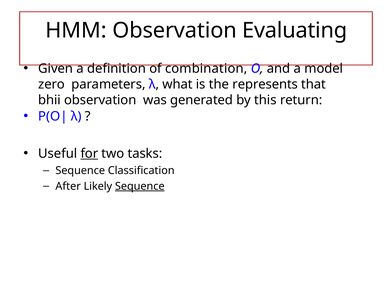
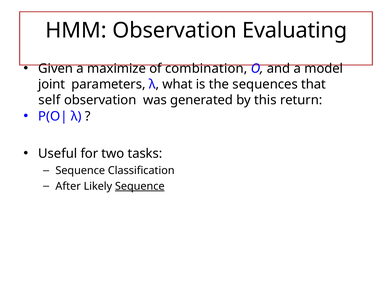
definition: definition -> maximize (117, 69)
zero: zero -> joint (52, 84)
represents: represents -> sequences (265, 84)
bhii: bhii -> self (49, 100)
for underline: present -> none (89, 154)
